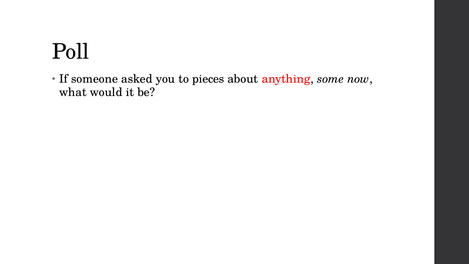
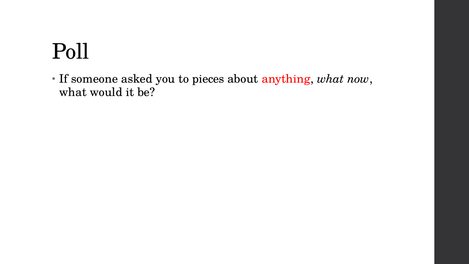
anything some: some -> what (331, 79)
